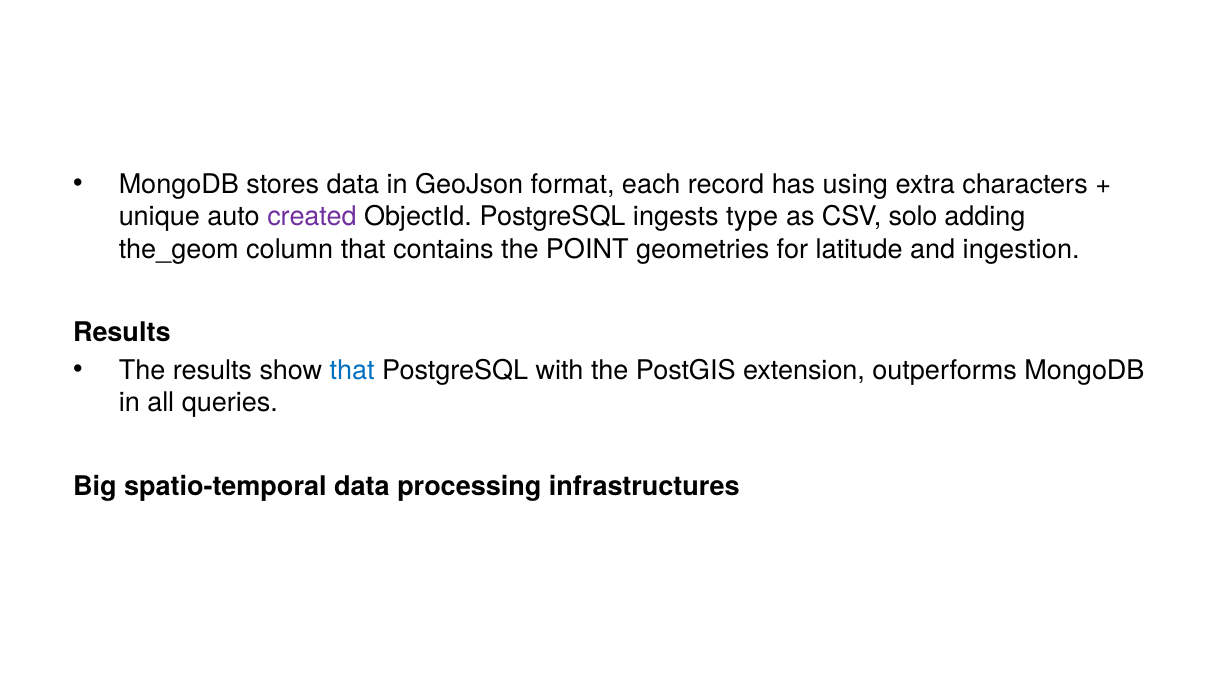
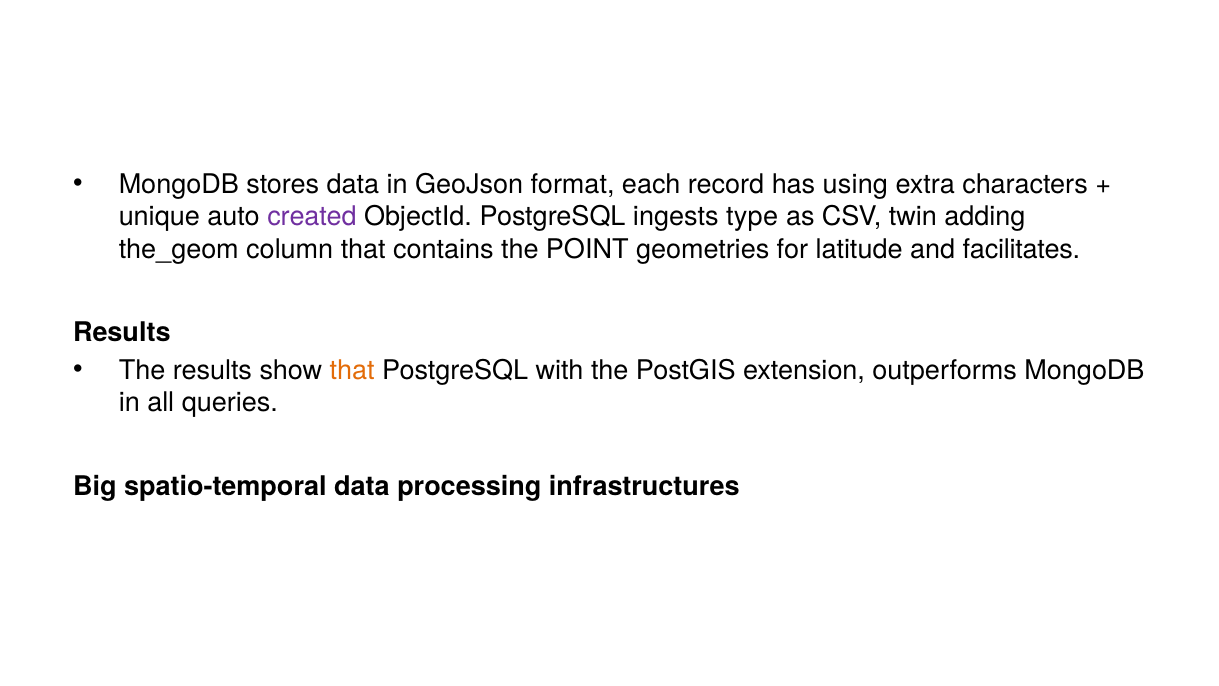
solo: solo -> twin (913, 217)
ingestion: ingestion -> facilitates (1021, 249)
that colour: blue -> orange (352, 370)
